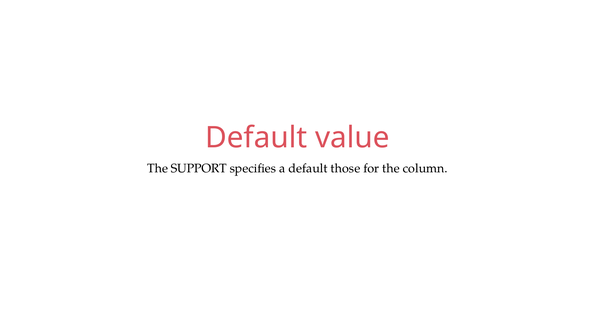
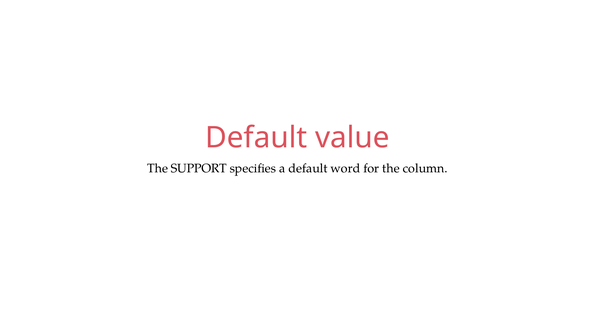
those: those -> word (345, 168)
